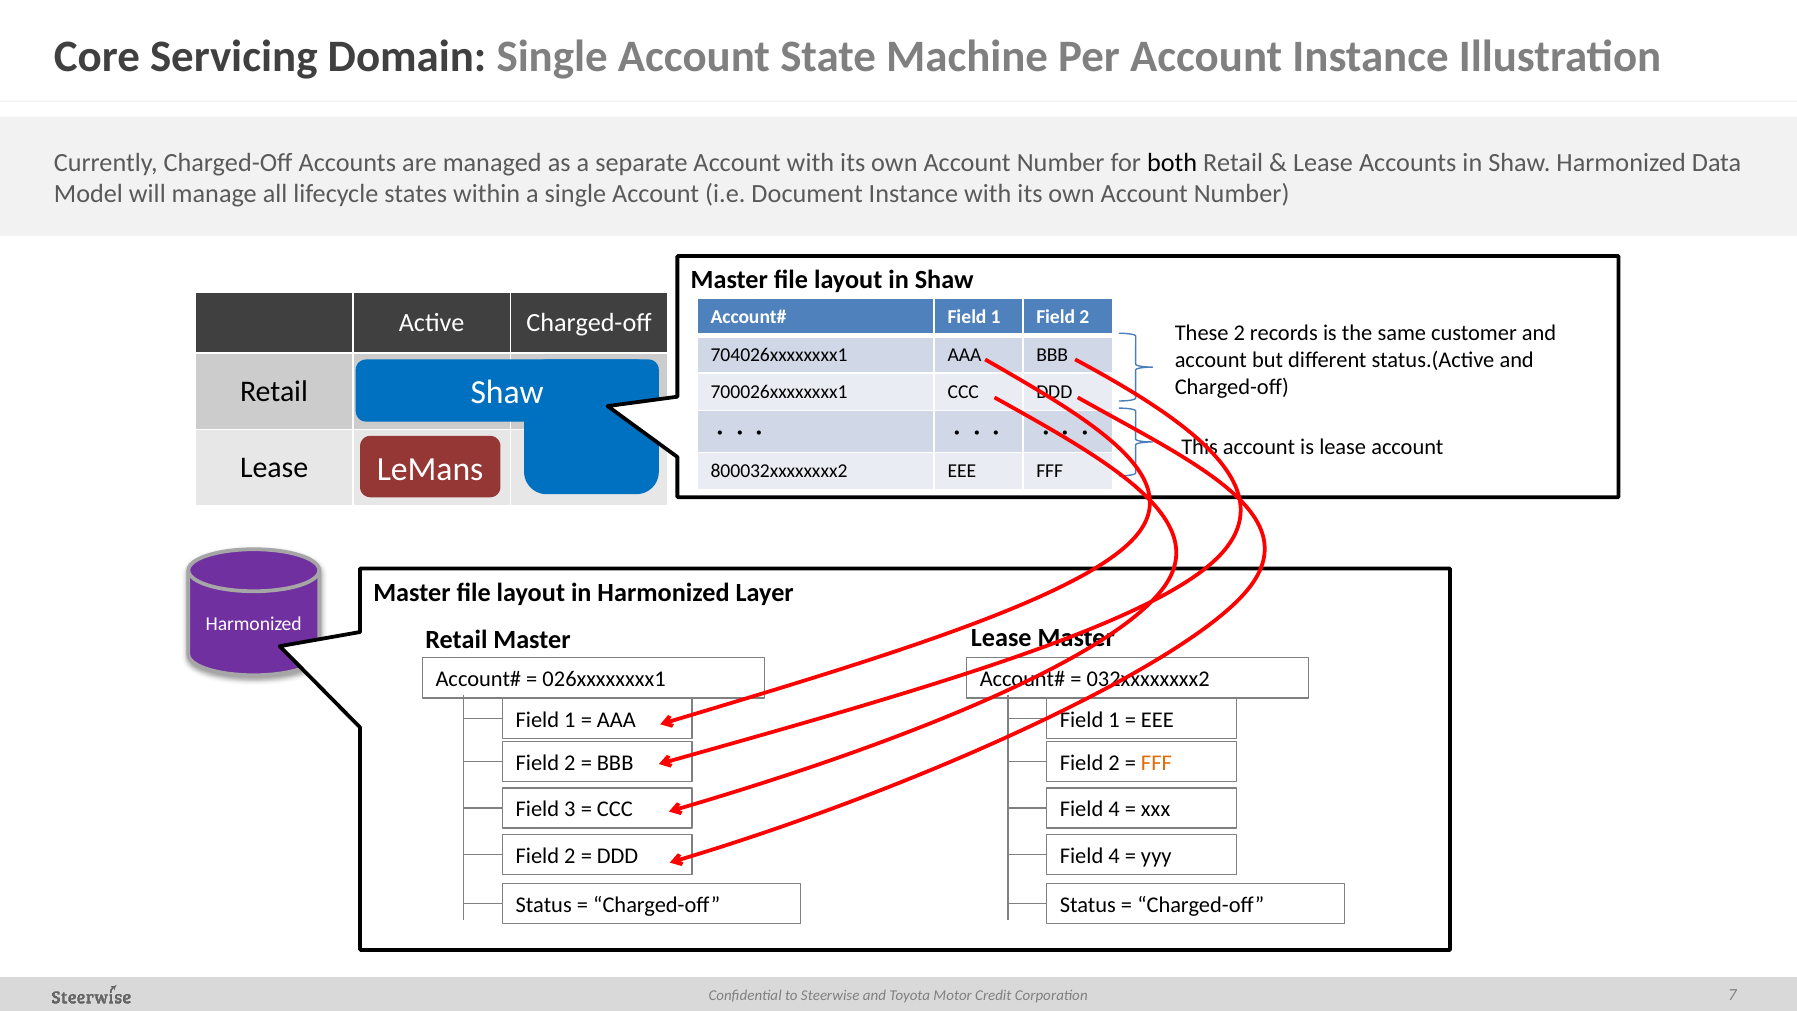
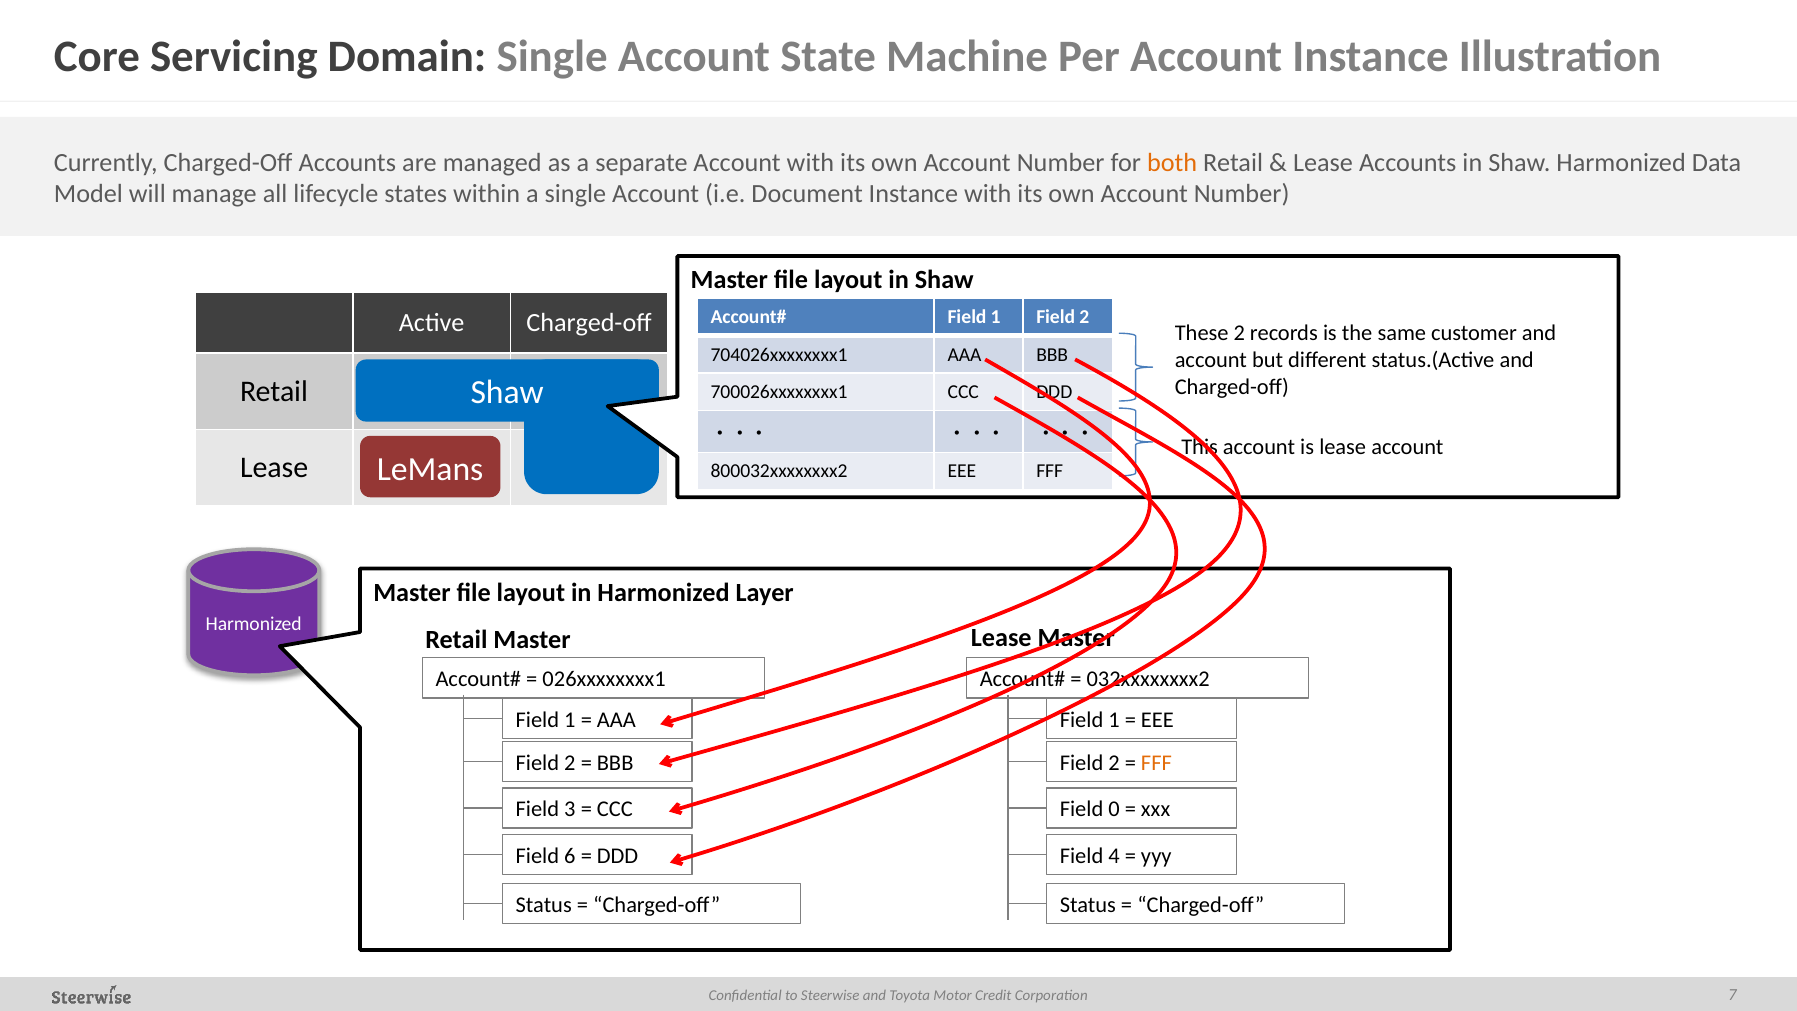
both colour: black -> orange (1172, 162)
4: 4 -> 0 (1114, 809)
2: 2 -> 6 (570, 856)
